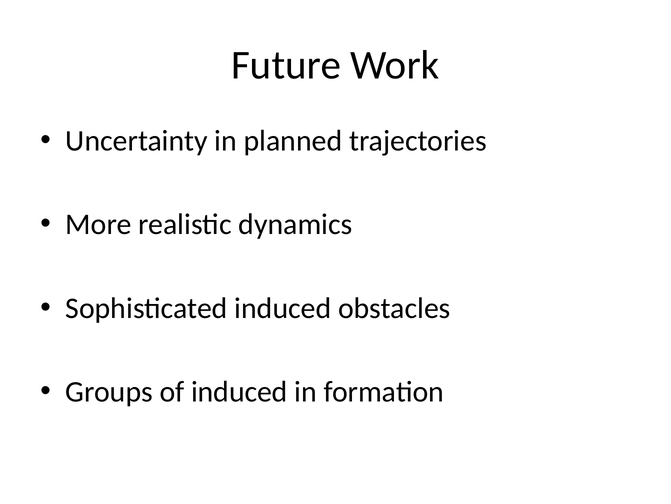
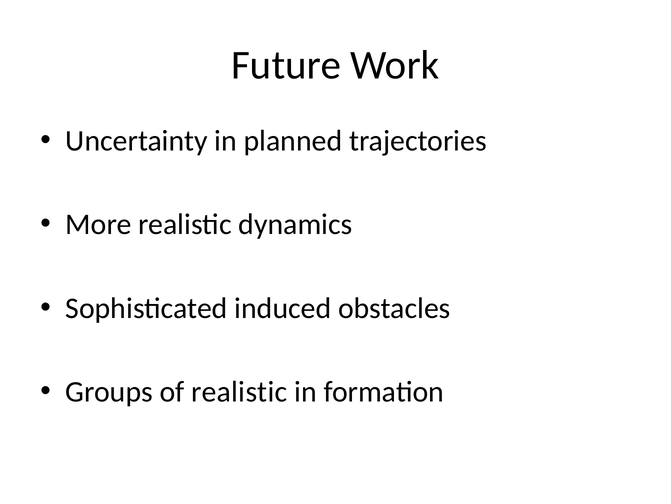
of induced: induced -> realistic (239, 391)
